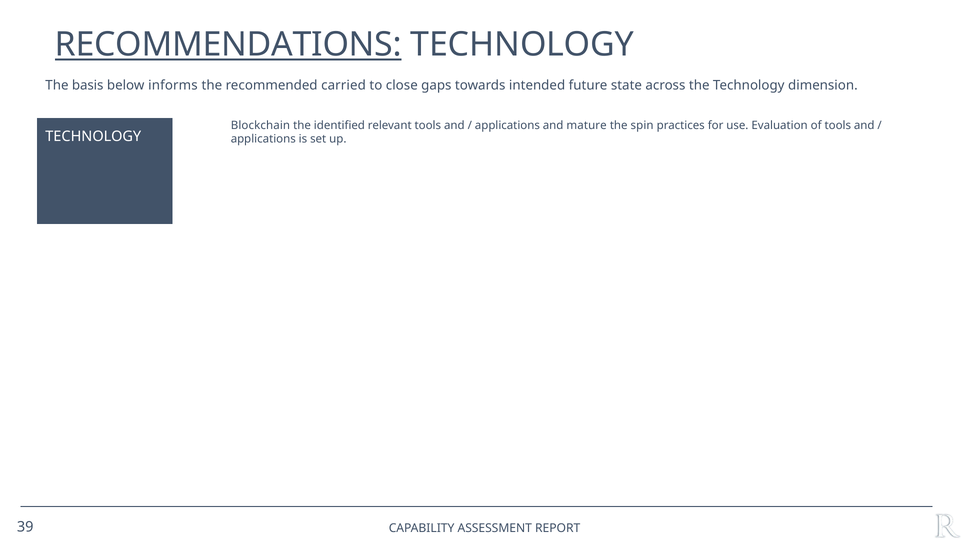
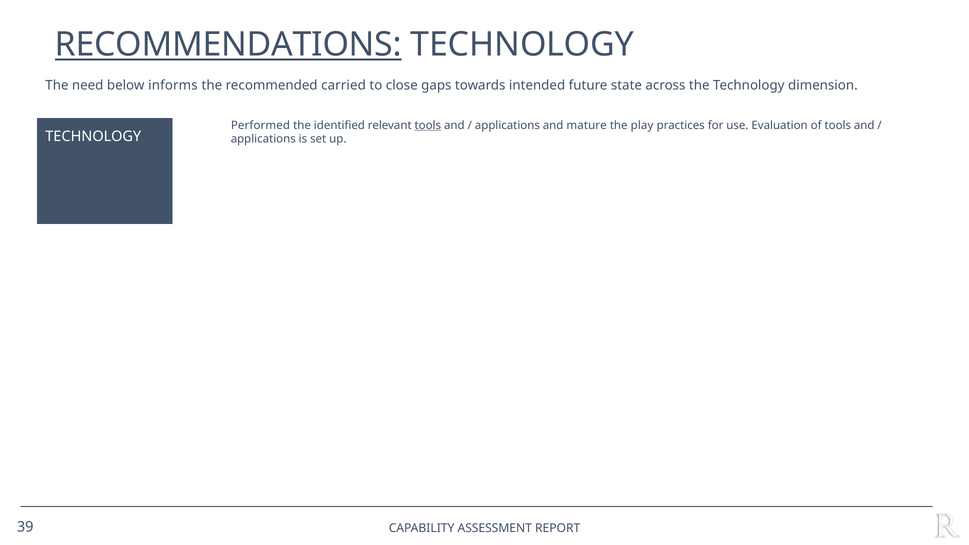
basis: basis -> need (88, 86)
Blockchain: Blockchain -> Performed (260, 125)
tools underline: none -> present (428, 125)
spin: spin -> play (642, 125)
